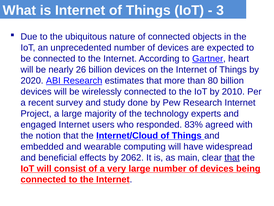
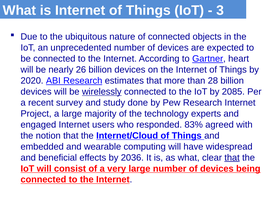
80: 80 -> 28 (213, 80)
wirelessly underline: none -> present (102, 91)
2010: 2010 -> 2085 (233, 91)
2062: 2062 -> 2036 (132, 157)
as main: main -> what (189, 157)
